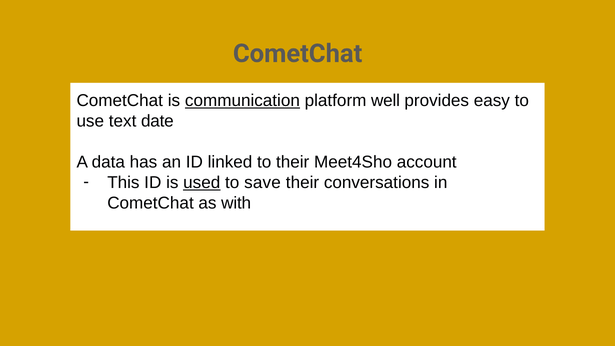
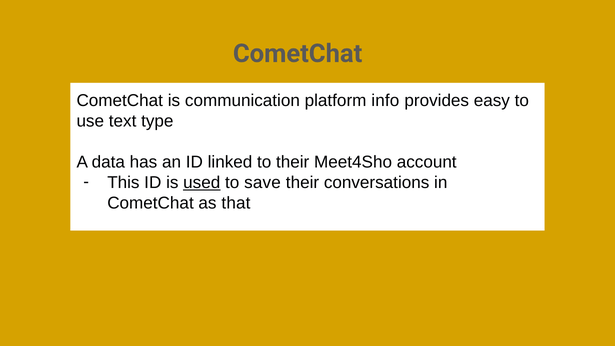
communication underline: present -> none (242, 100)
well: well -> info (385, 100)
date: date -> type (157, 121)
with: with -> that (236, 203)
